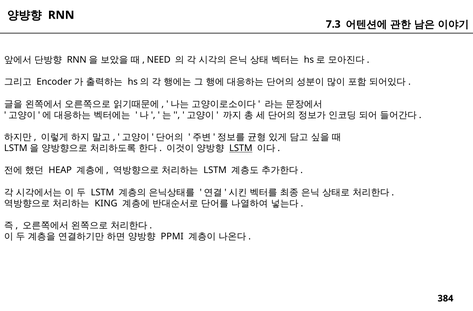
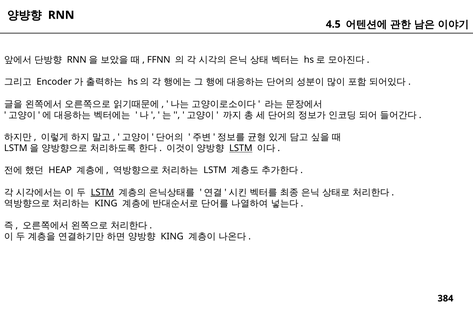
7.3: 7.3 -> 4.5 (333, 24)
NEED: NEED -> FFNN (159, 60)
LSTM underline: none -> present (102, 192)
PPMI: PPMI -> KING (172, 236)
